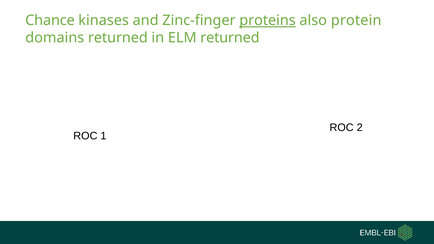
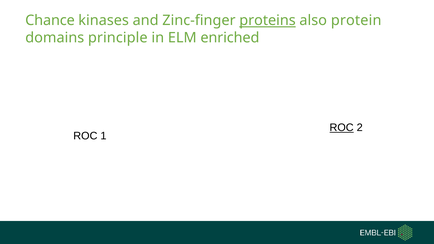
domains returned: returned -> principle (118, 38)
ELM returned: returned -> enriched (230, 38)
ROC underline: none -> present (342, 128)
